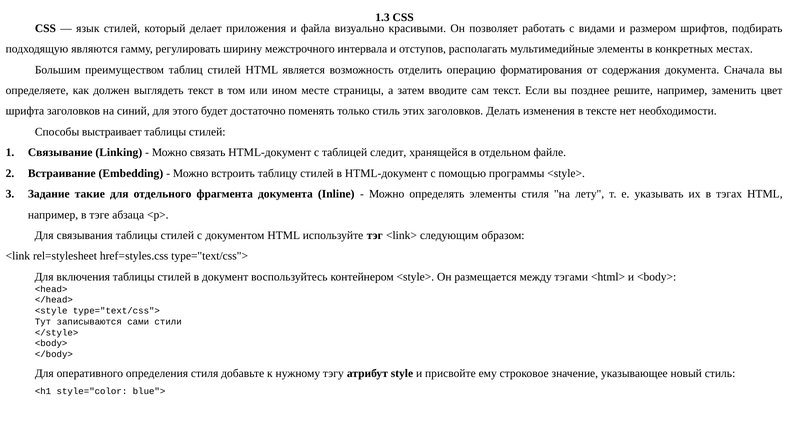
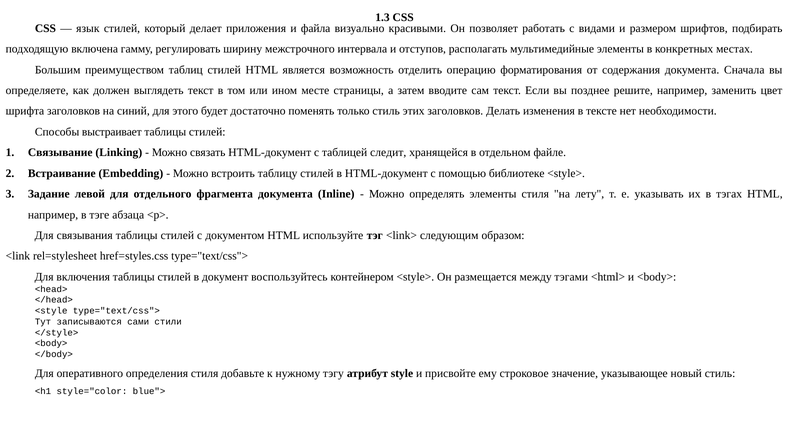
являются: являются -> включена (95, 49)
программы: программы -> библиотеке (517, 173)
такие: такие -> левой (90, 194)
